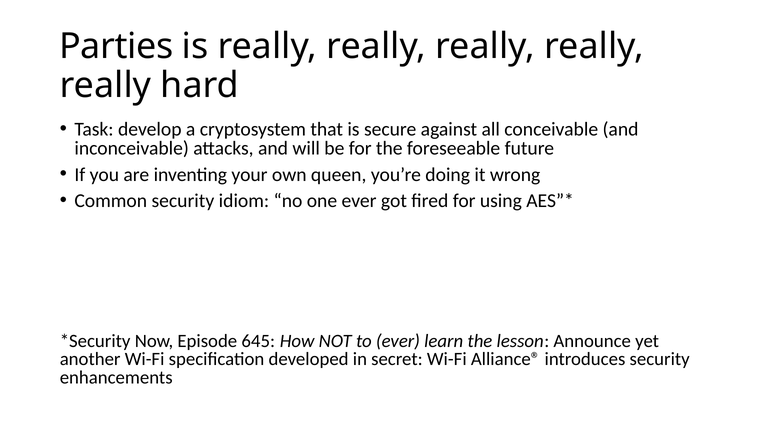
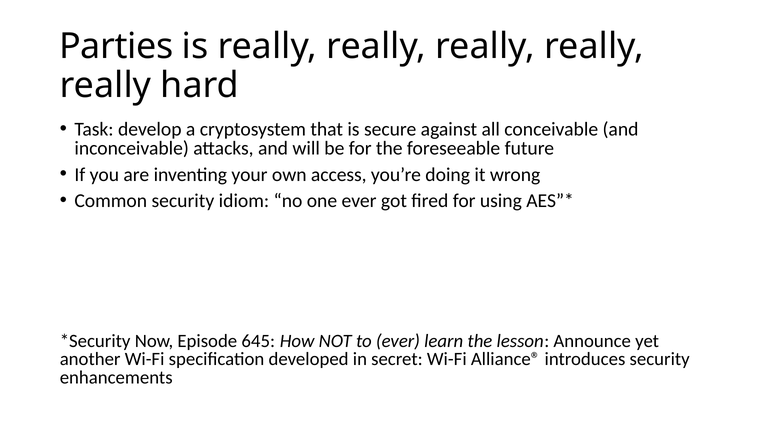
queen: queen -> access (339, 175)
